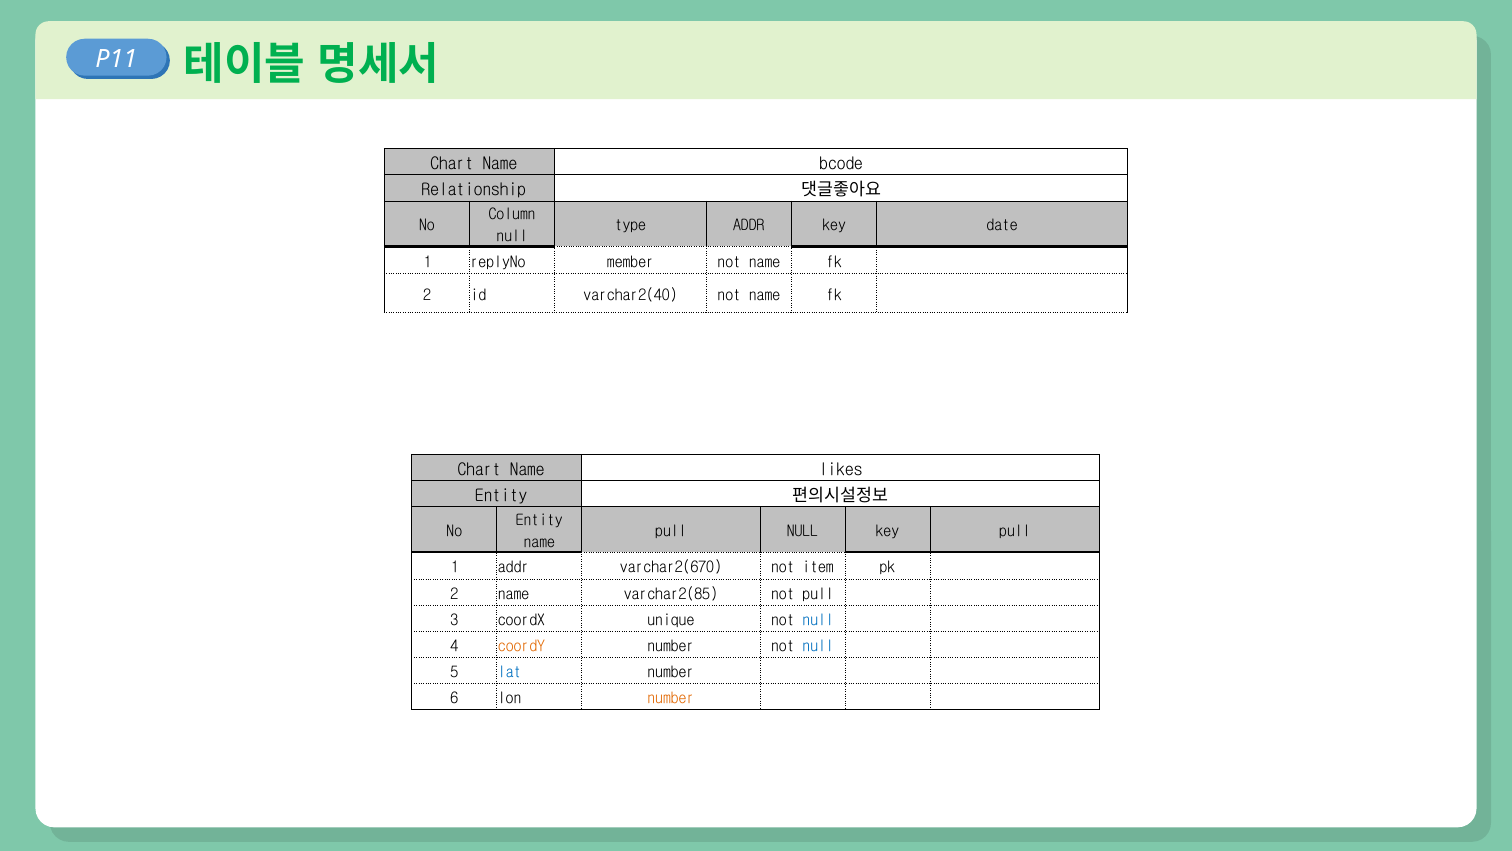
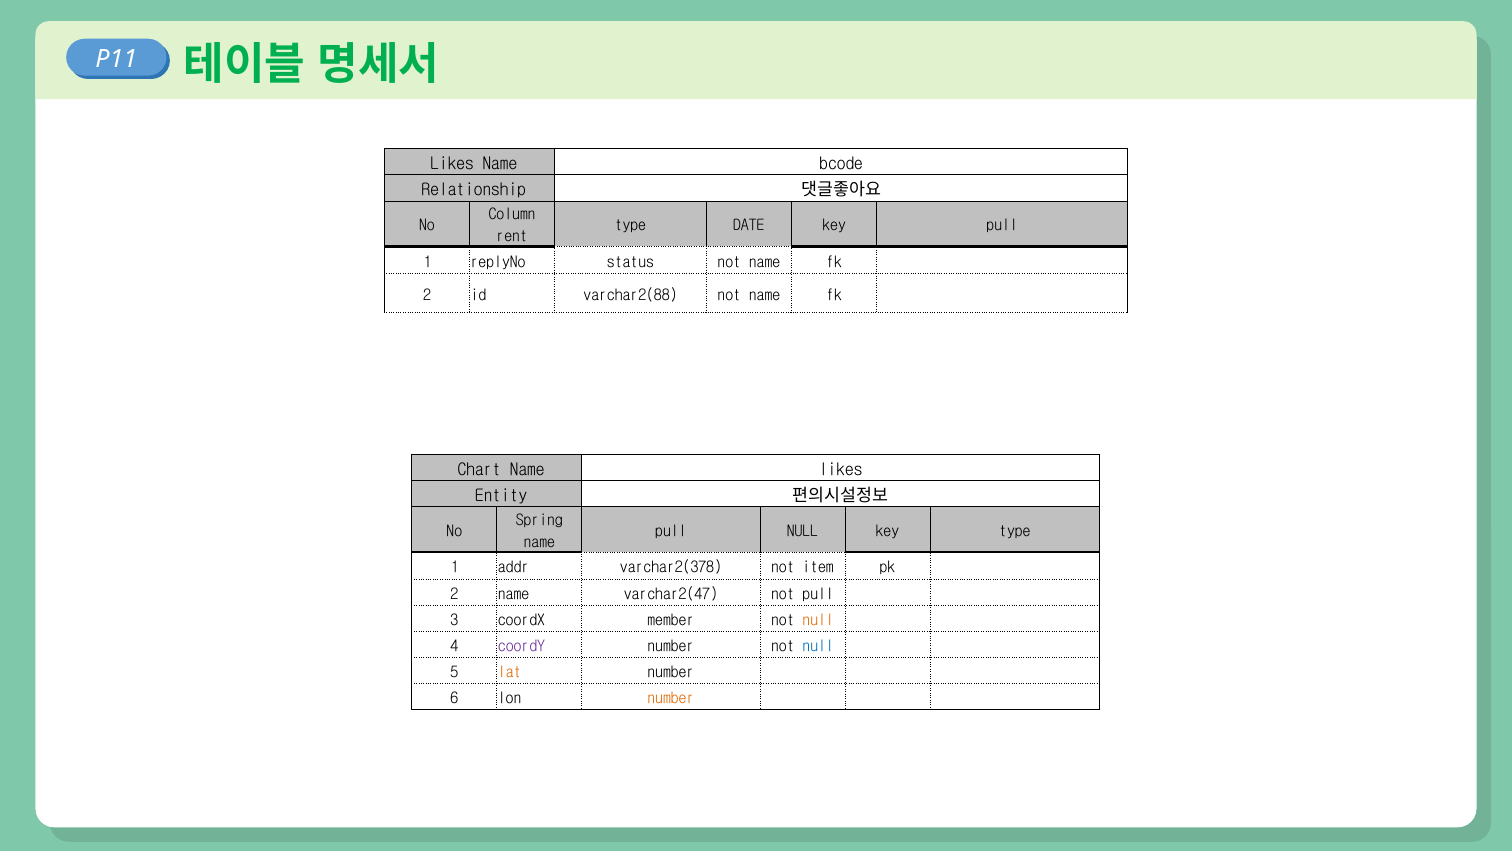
Chart: Chart -> Likes (452, 164)
type ADDR: ADDR -> DATE (749, 226)
key date: date -> pull (1002, 226)
null: null -> rent (512, 237)
member: member -> status (631, 262)
varchar2(40: varchar2(40 -> varchar2(88 (631, 295)
Entity: Entity -> Spring (539, 520)
key pull: pull -> type (1015, 531)
varchar2(670: varchar2(670 -> varchar2(378 (671, 567)
varchar2(85: varchar2(85 -> varchar2(47 (671, 594)
unique: unique -> member (671, 620)
null colour: blue -> orange (818, 620)
coordY colour: orange -> purple (521, 646)
lat colour: blue -> orange (510, 672)
